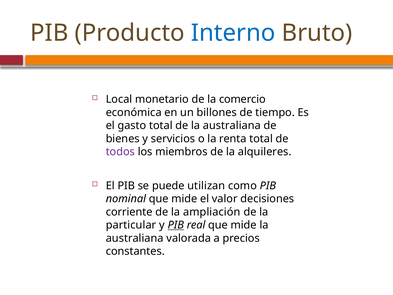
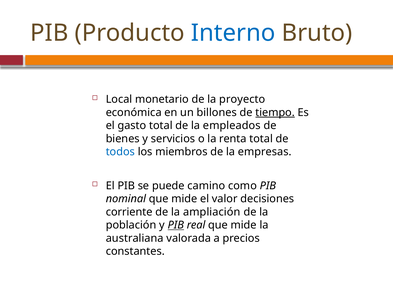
comercio: comercio -> proyecto (242, 99)
tiempo underline: none -> present (275, 112)
de la australiana: australiana -> empleados (232, 125)
todos colour: purple -> blue (120, 152)
alquileres: alquileres -> empresas (265, 152)
utilizan: utilizan -> camino (206, 186)
particular: particular -> población (131, 225)
